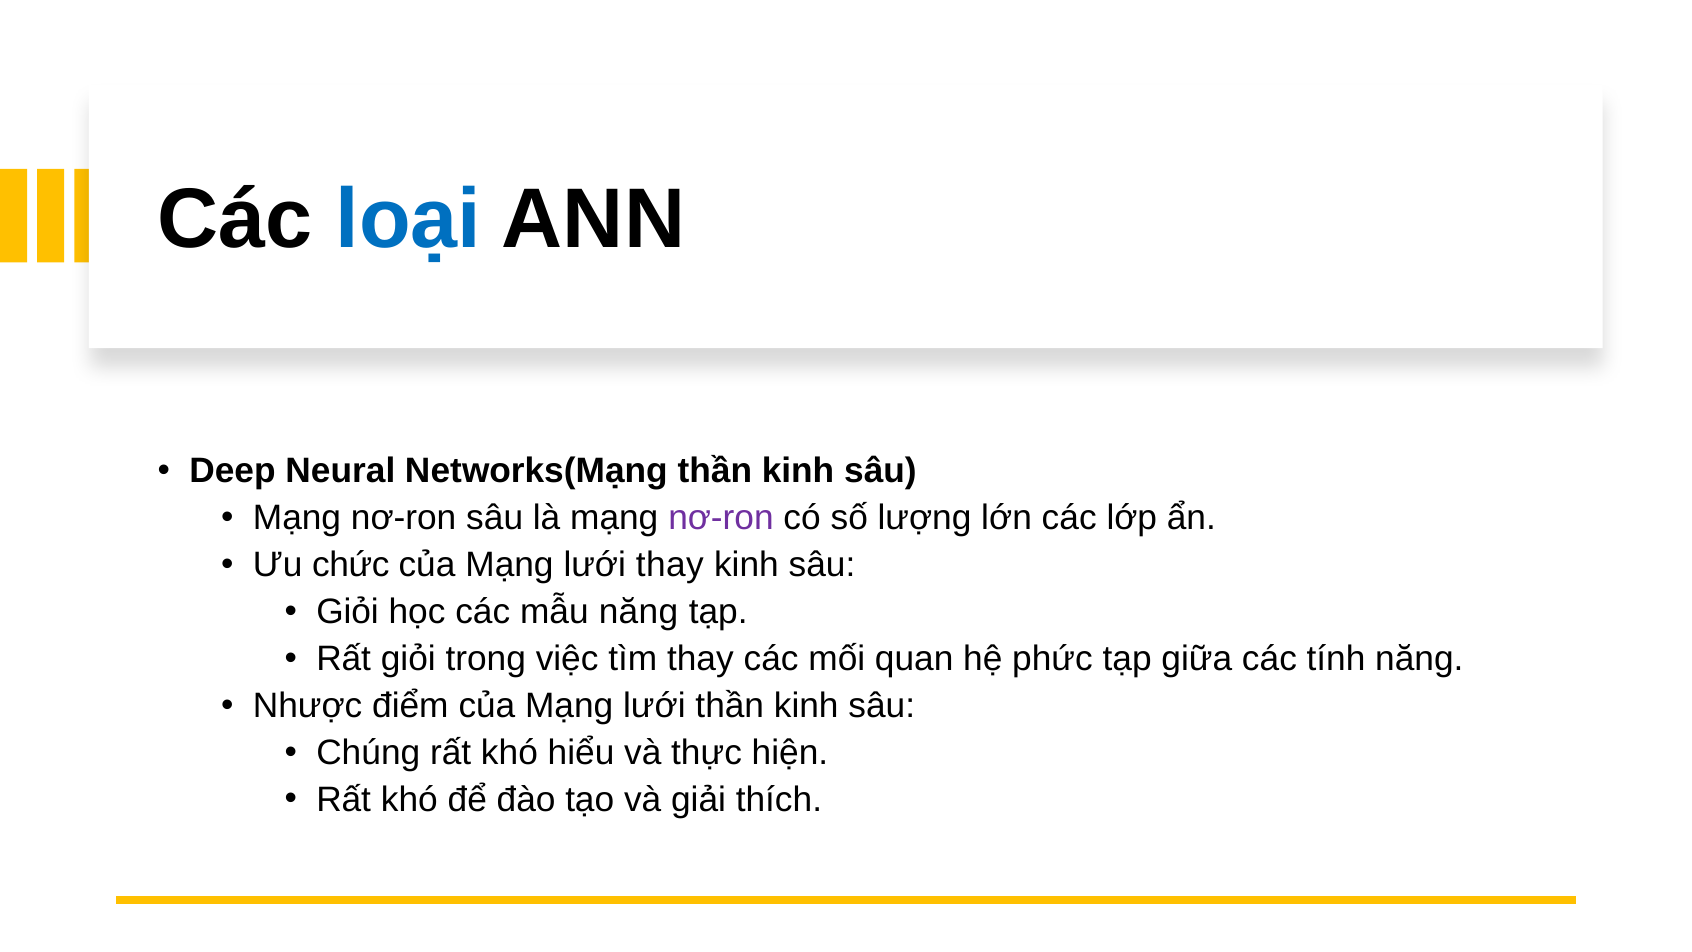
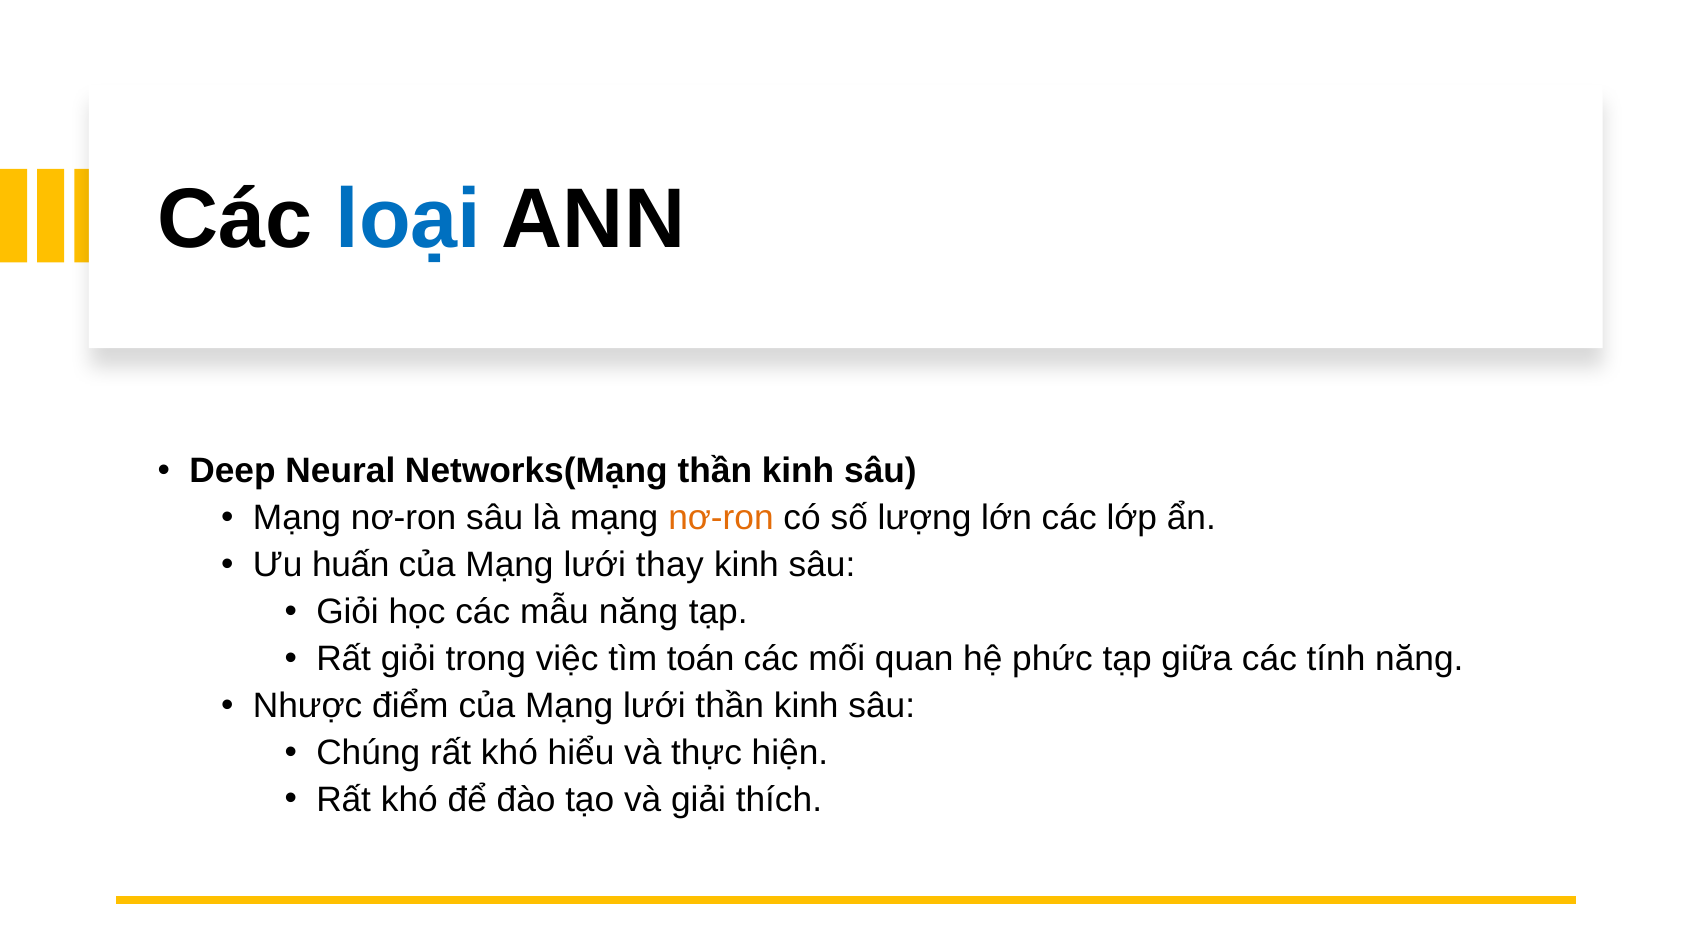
nơ-ron colour: purple -> orange (721, 518)
chức: chức -> huấn (351, 565)
tìm thay: thay -> toán (701, 659)
